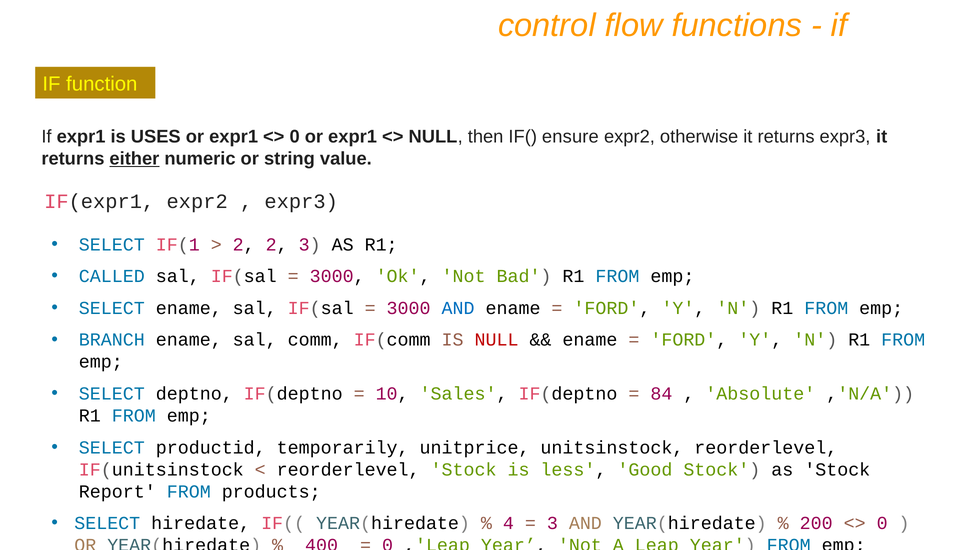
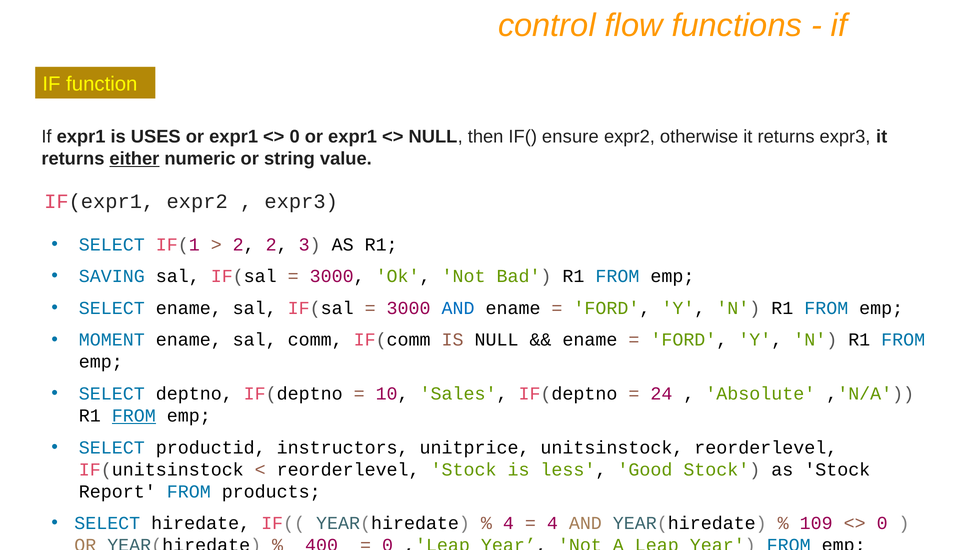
CALLED: CALLED -> SAVING (112, 276)
BRANCH: BRANCH -> MOMENT (112, 340)
NULL colour: red -> black (497, 340)
84: 84 -> 24 (661, 393)
FROM underline: none -> present (134, 415)
temporarily: temporarily -> instructors (343, 447)
3: 3 -> 4 (552, 523)
200: 200 -> 109 (816, 523)
